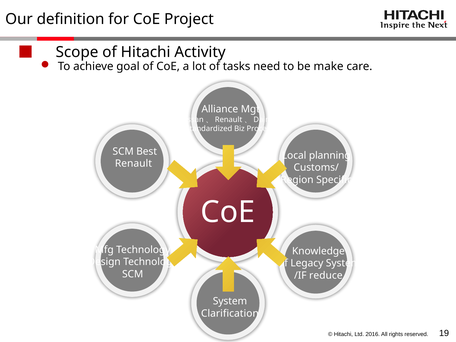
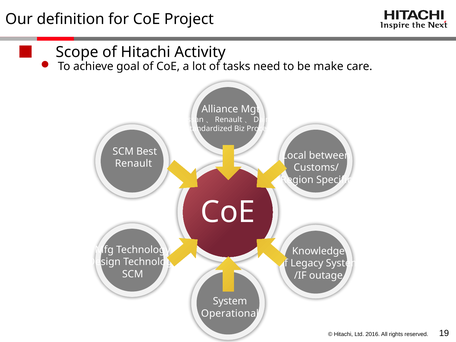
planning: planning -> between (330, 155)
reduce: reduce -> outage (326, 275)
Clarification: Clarification -> Operational (230, 313)
